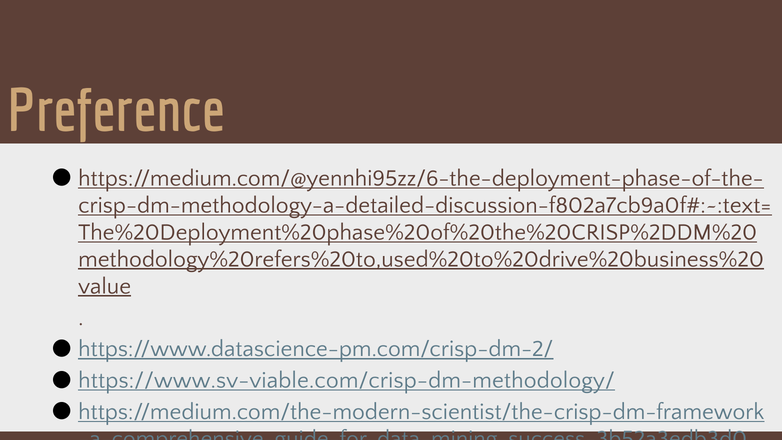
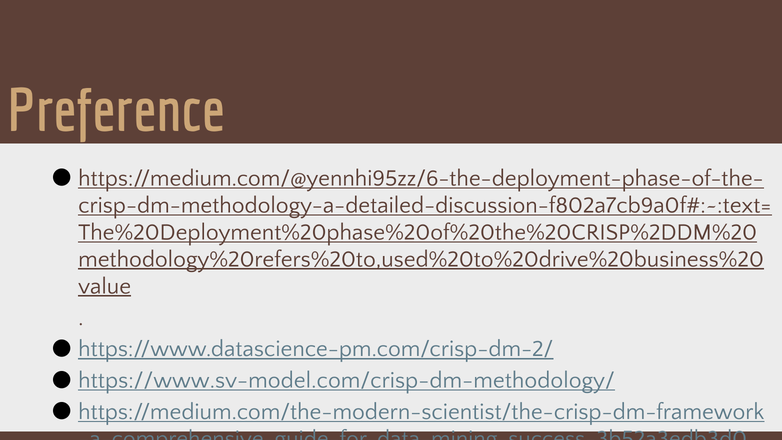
https://www.sv-viable.com/crisp-dm-methodology/: https://www.sv-viable.com/crisp-dm-methodology/ -> https://www.sv-model.com/crisp-dm-methodology/ (346, 380)
